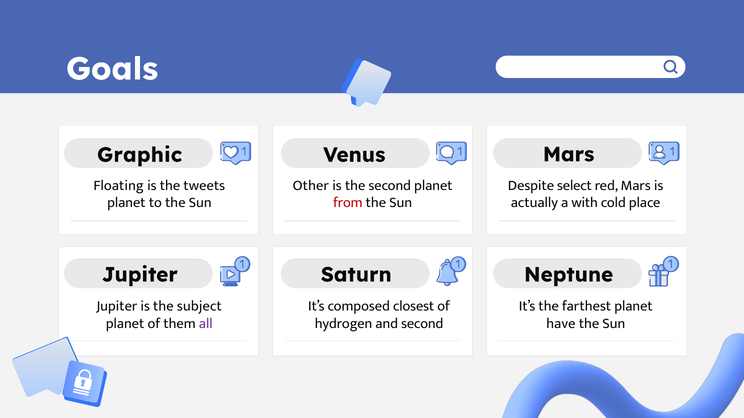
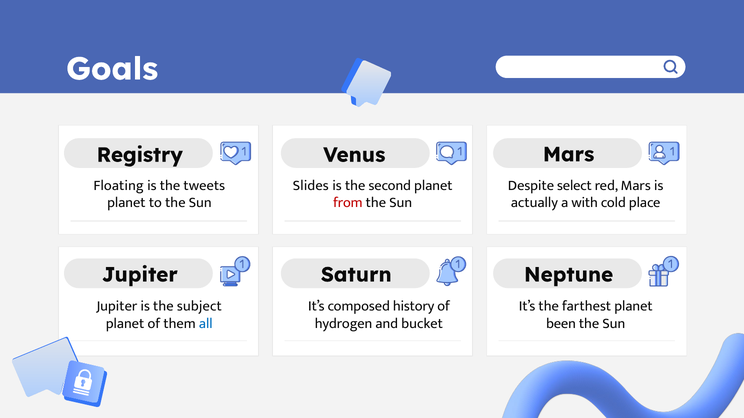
Graphic: Graphic -> Registry (140, 155)
Other: Other -> Slides (311, 186)
closest: closest -> history (414, 306)
all colour: purple -> blue (206, 324)
and second: second -> bucket (422, 324)
have: have -> been (561, 324)
